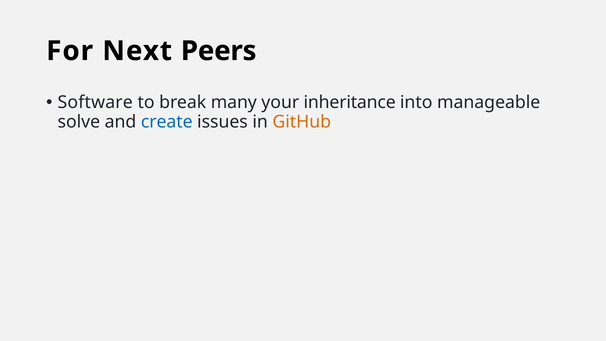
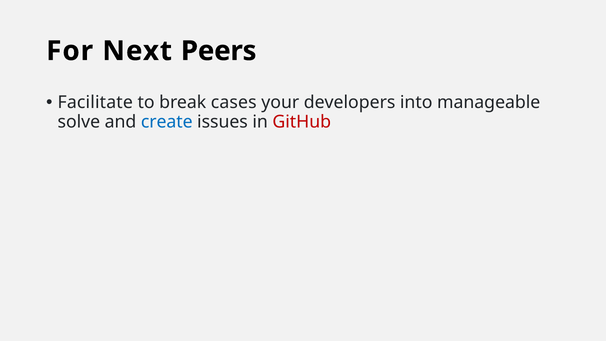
Software: Software -> Facilitate (95, 103)
many: many -> cases (234, 103)
inheritance: inheritance -> developers (350, 103)
GitHub colour: orange -> red (302, 122)
